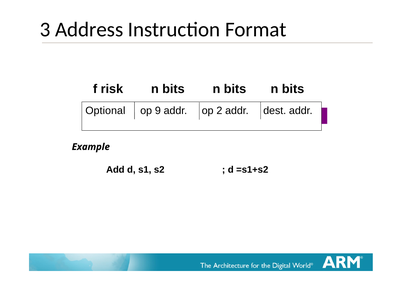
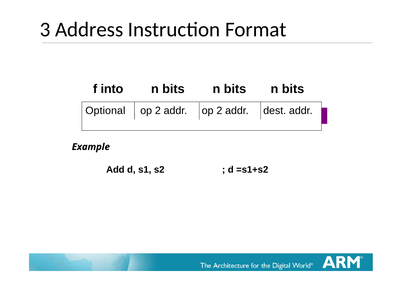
risk: risk -> into (112, 89)
9: 9 -> 2 (158, 111)
